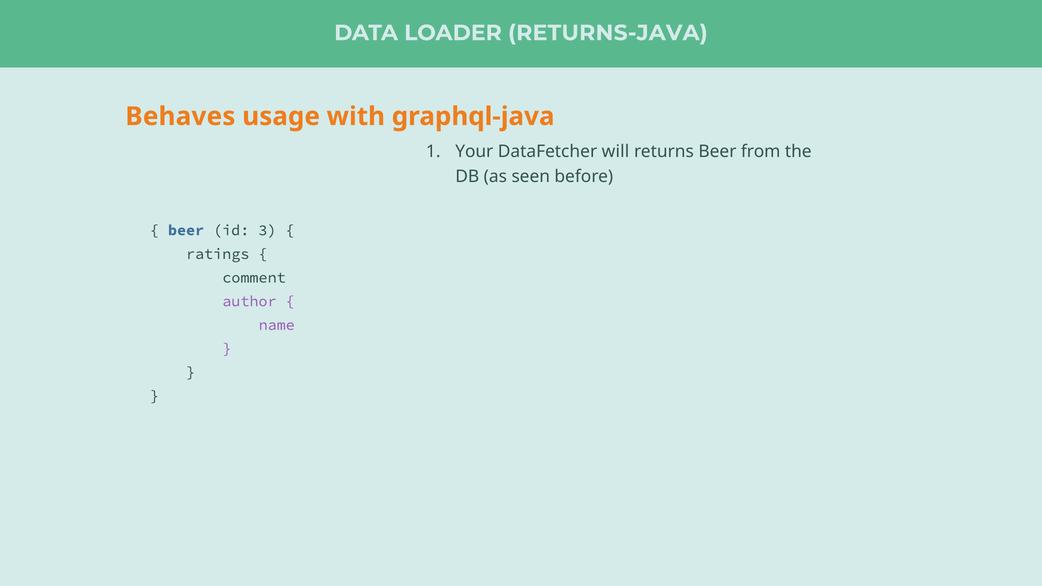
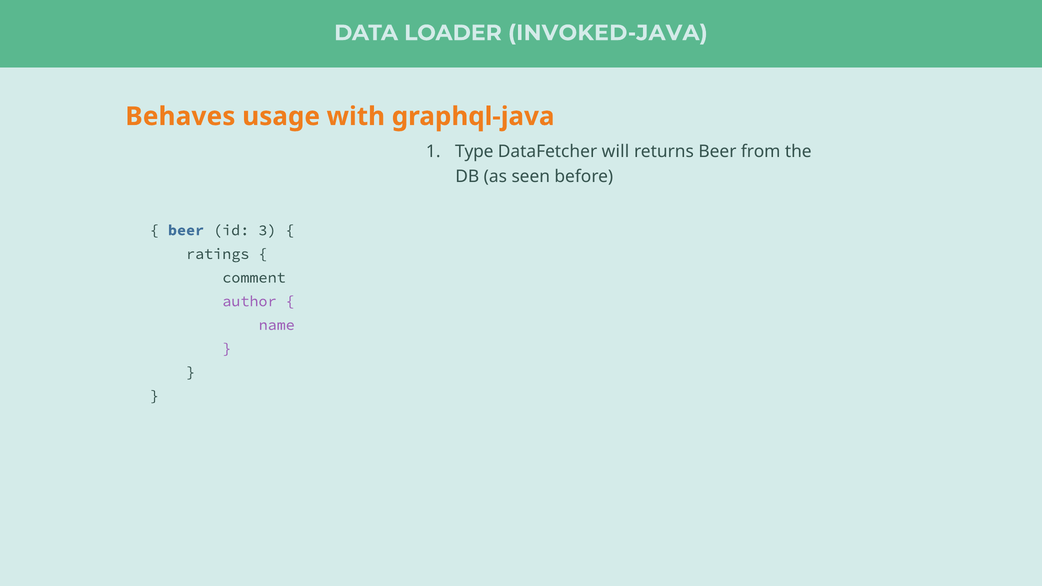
RETURNS-JAVA: RETURNS-JAVA -> INVOKED-JAVA (608, 33)
Your: Your -> Type (474, 152)
